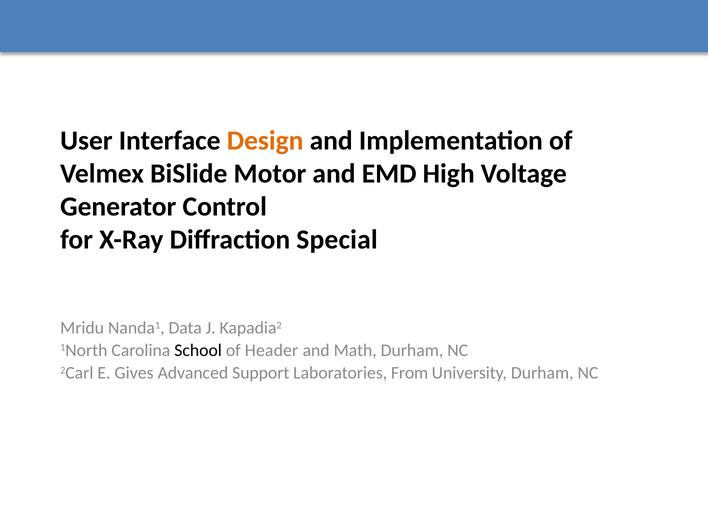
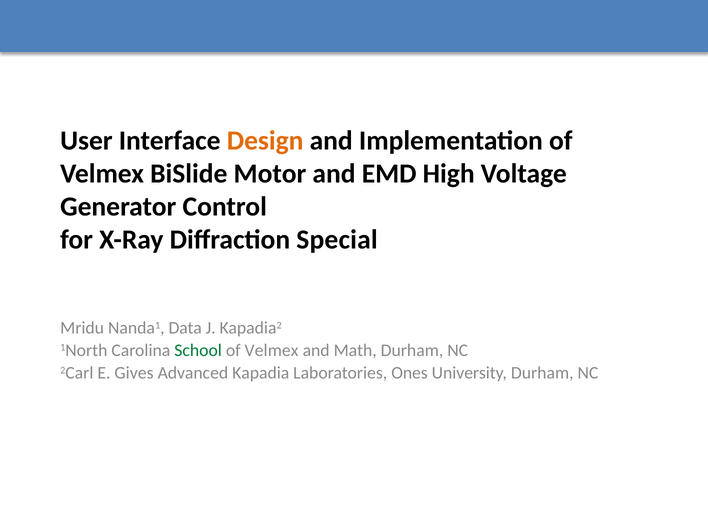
School colour: black -> green (198, 350)
Header: Header -> Velmex (272, 350)
Support: Support -> Kapadia (261, 373)
From: From -> Ones (410, 373)
